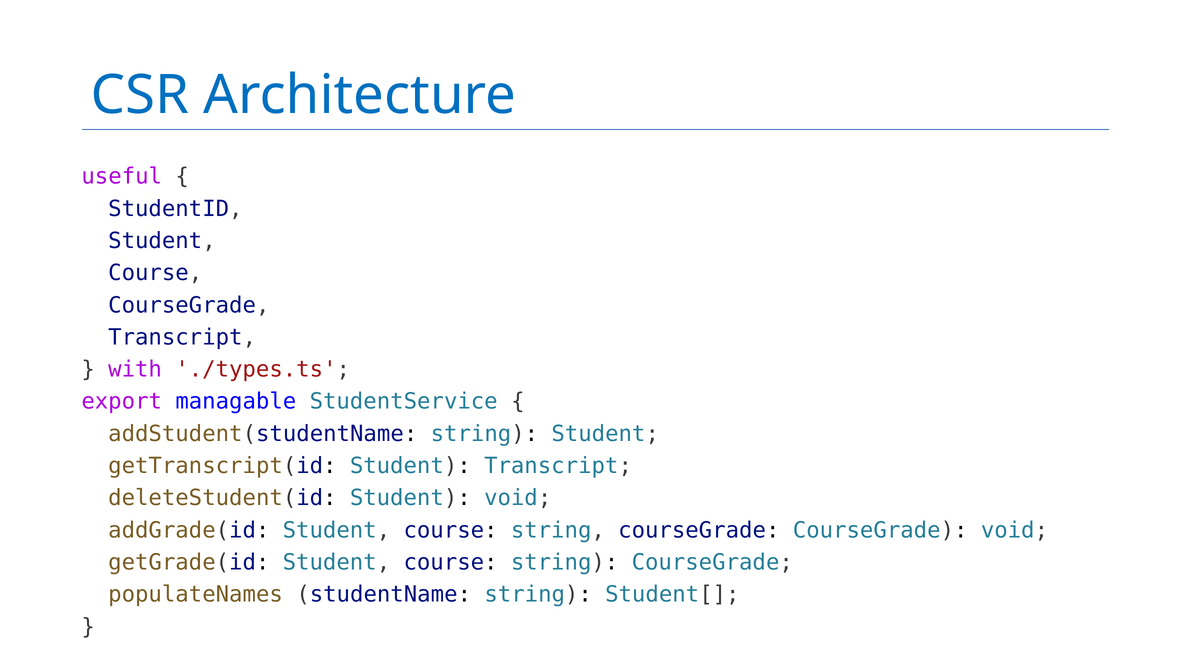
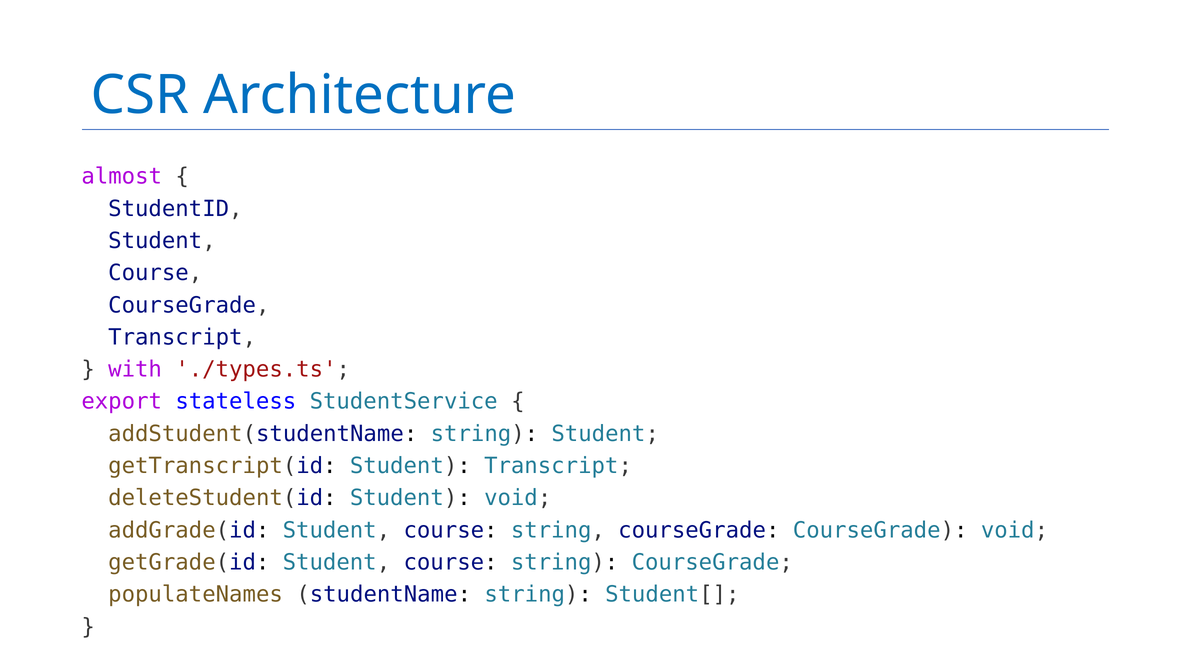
useful: useful -> almost (122, 177)
managable: managable -> stateless (236, 402)
